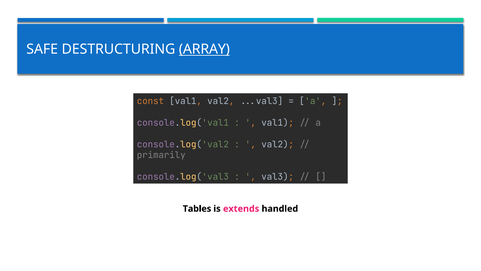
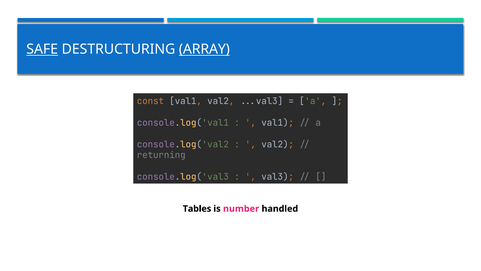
SAFE underline: none -> present (42, 49)
primarily: primarily -> returning (161, 155)
extends: extends -> number (241, 208)
